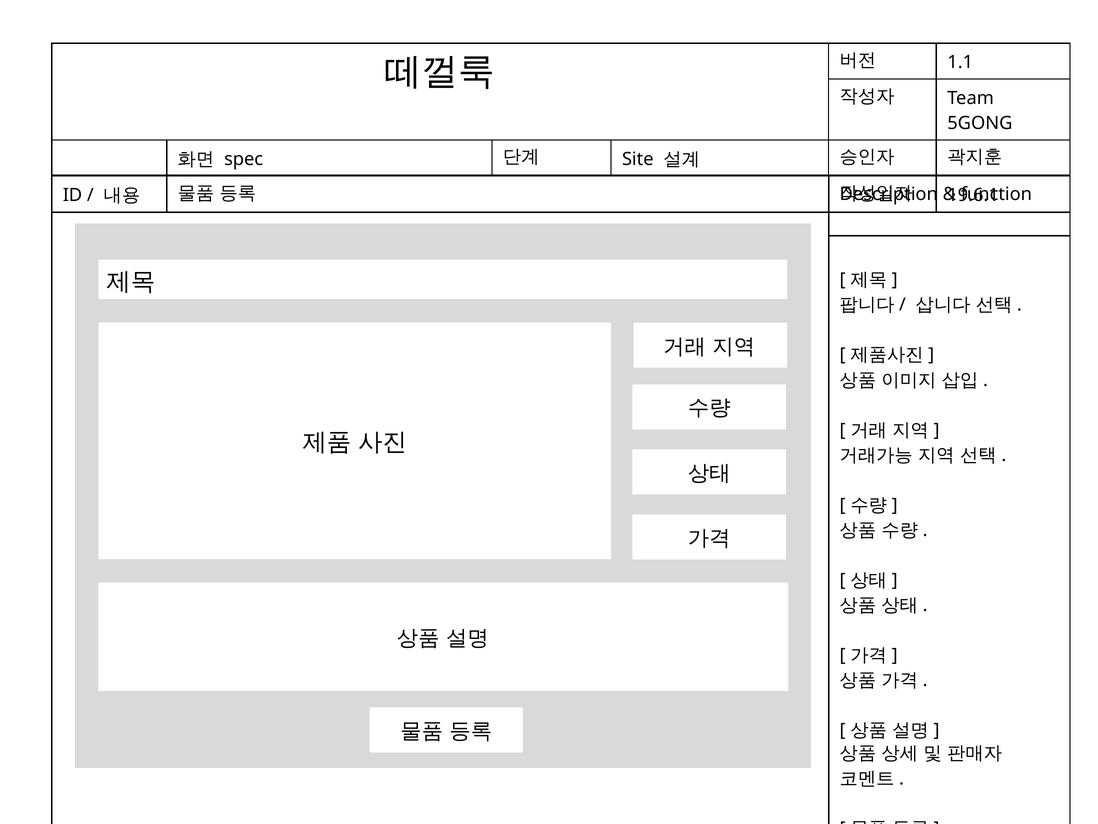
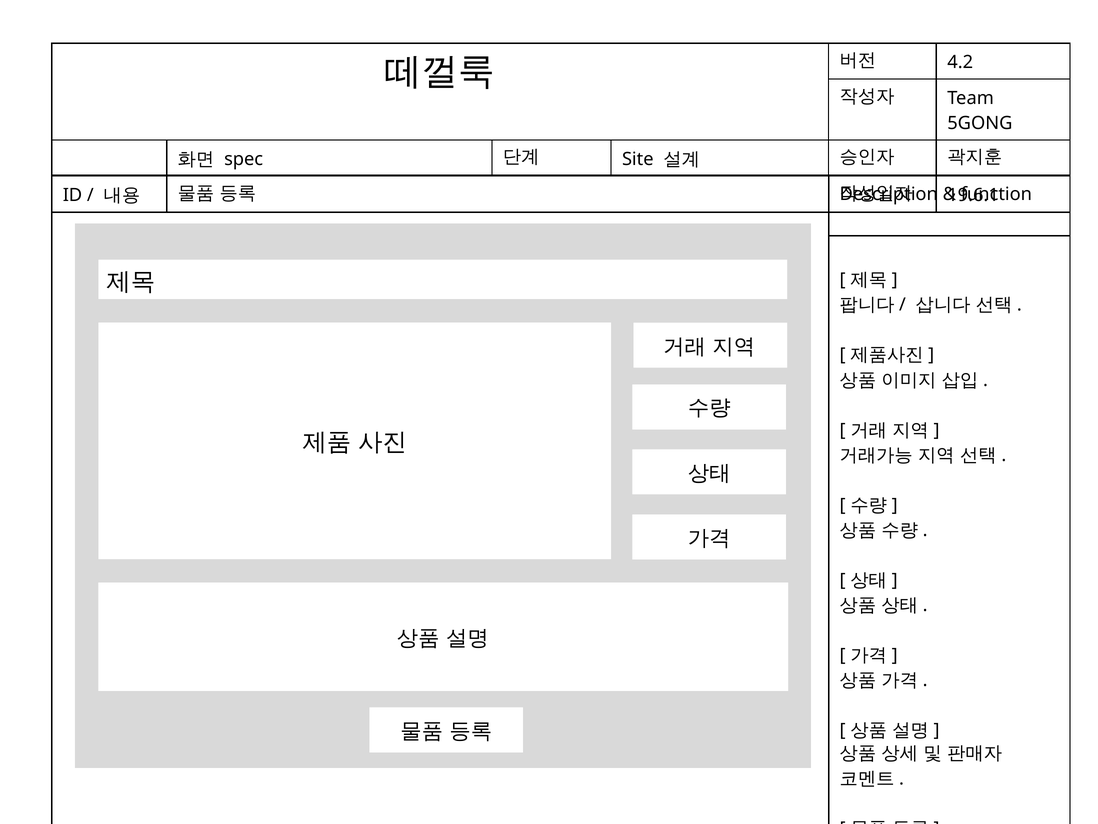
1.1: 1.1 -> 4.2 (960, 62)
